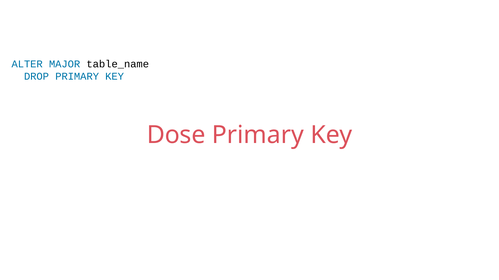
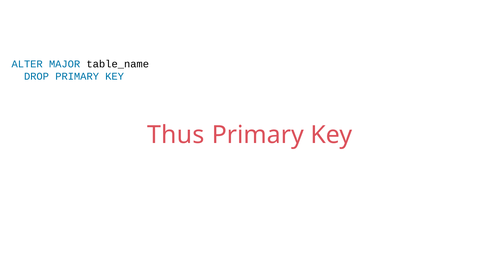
Dose: Dose -> Thus (176, 135)
